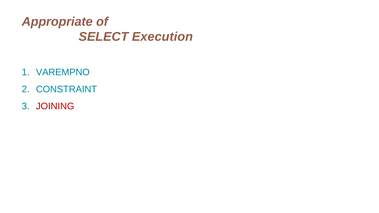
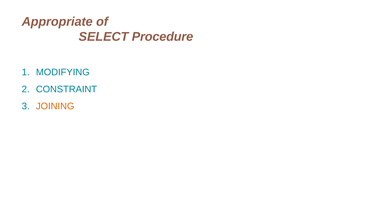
Execution: Execution -> Procedure (163, 37)
VAREMPNO: VAREMPNO -> MODIFYING (63, 72)
JOINING colour: red -> orange (55, 106)
